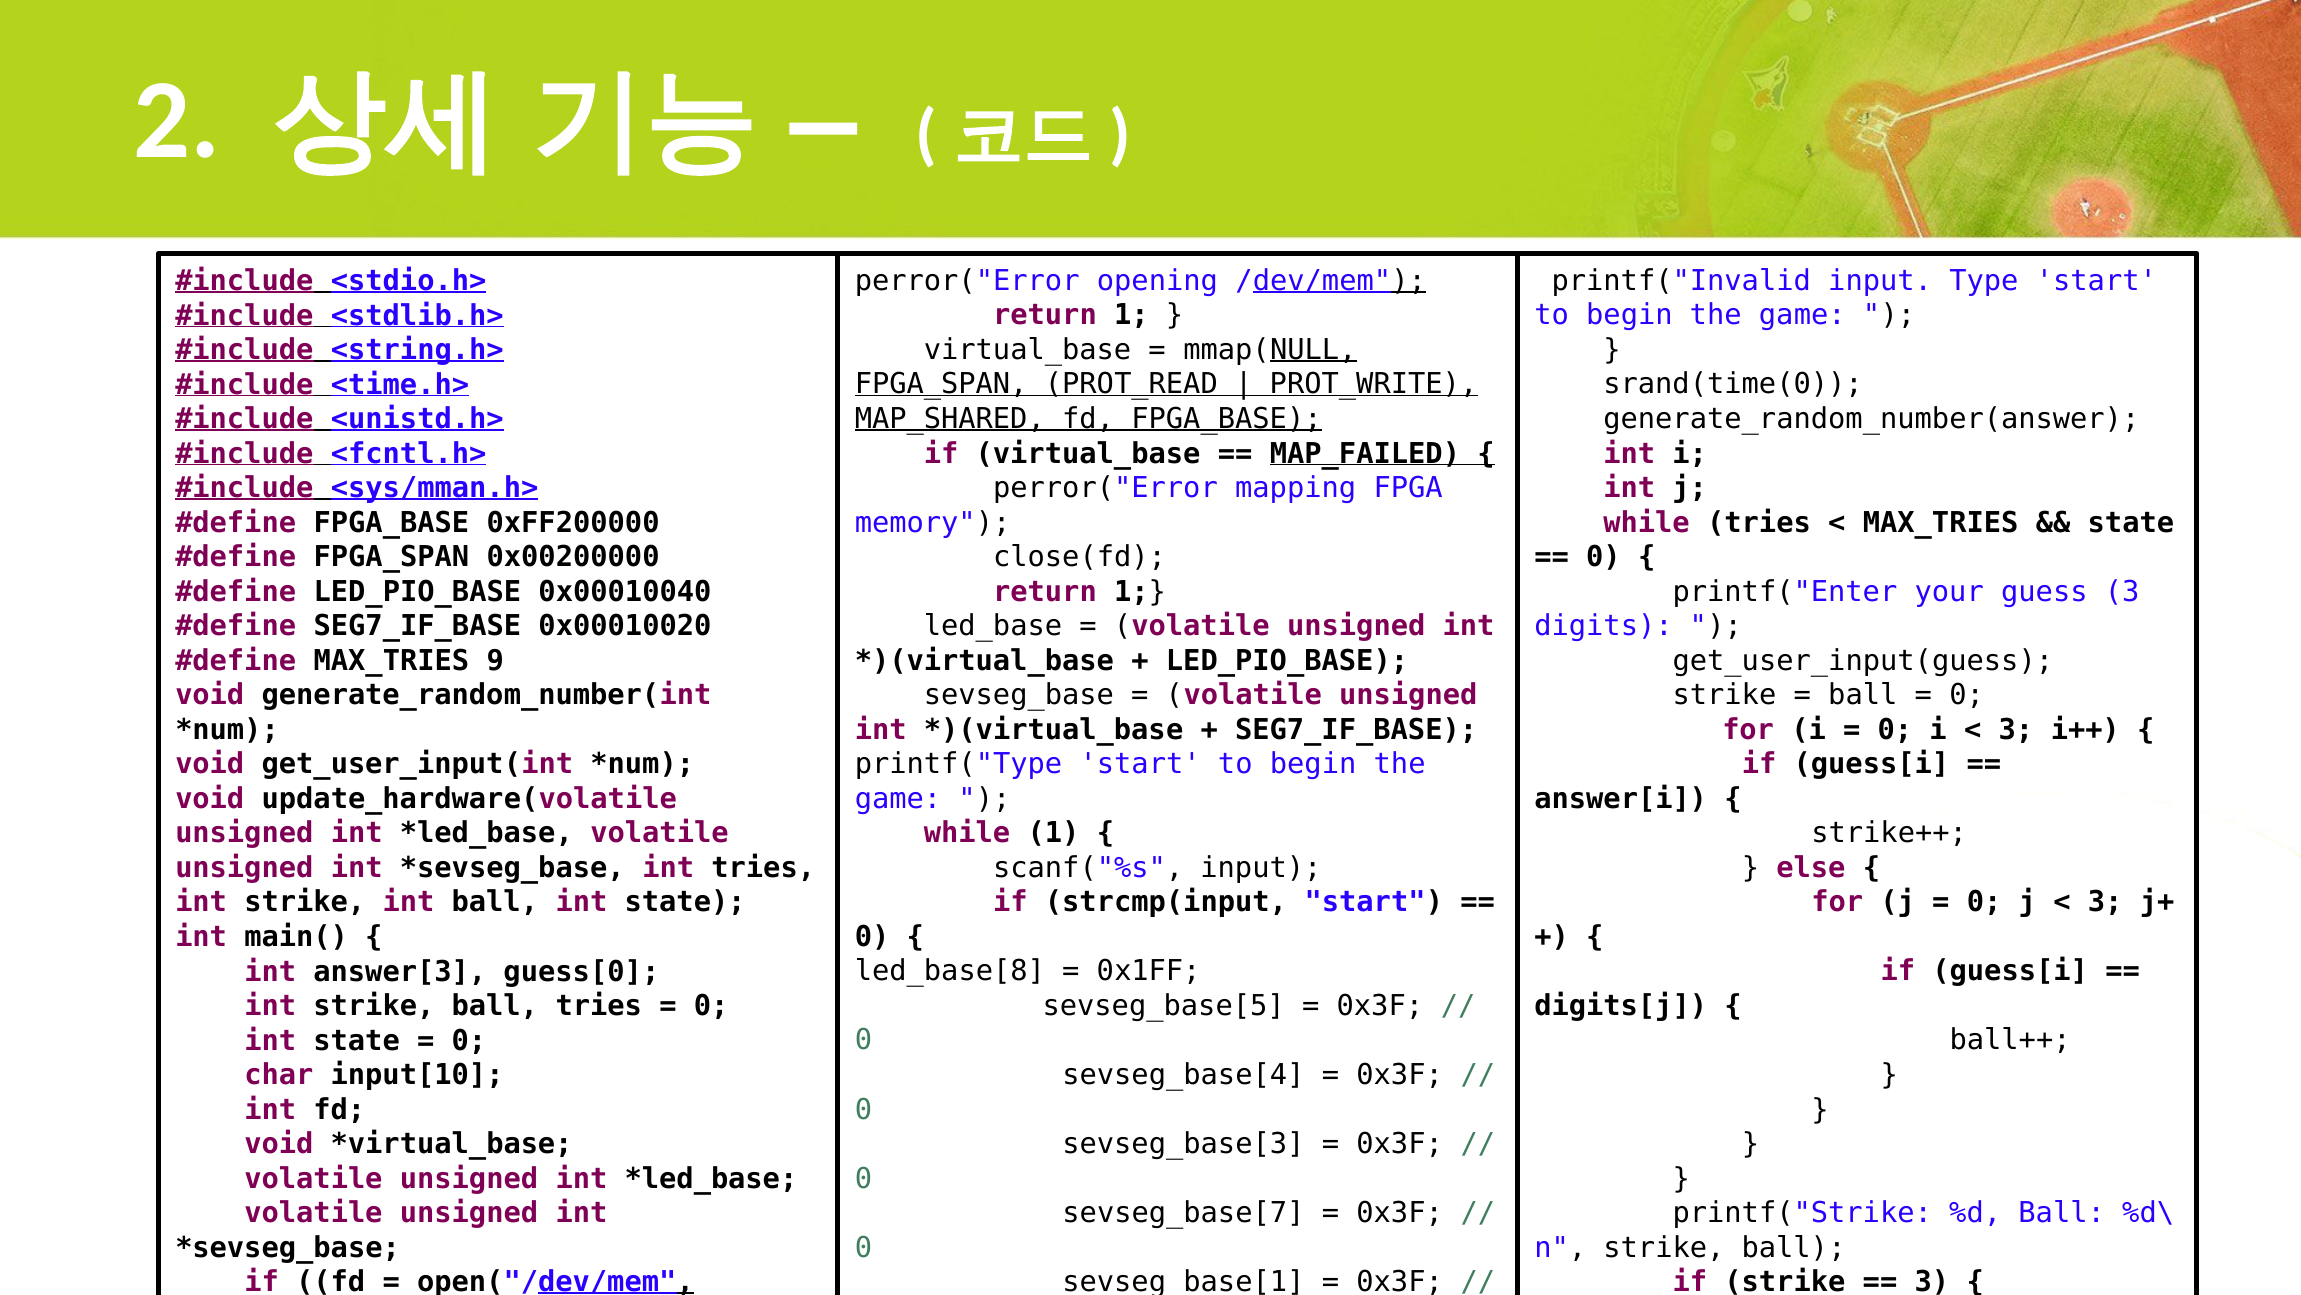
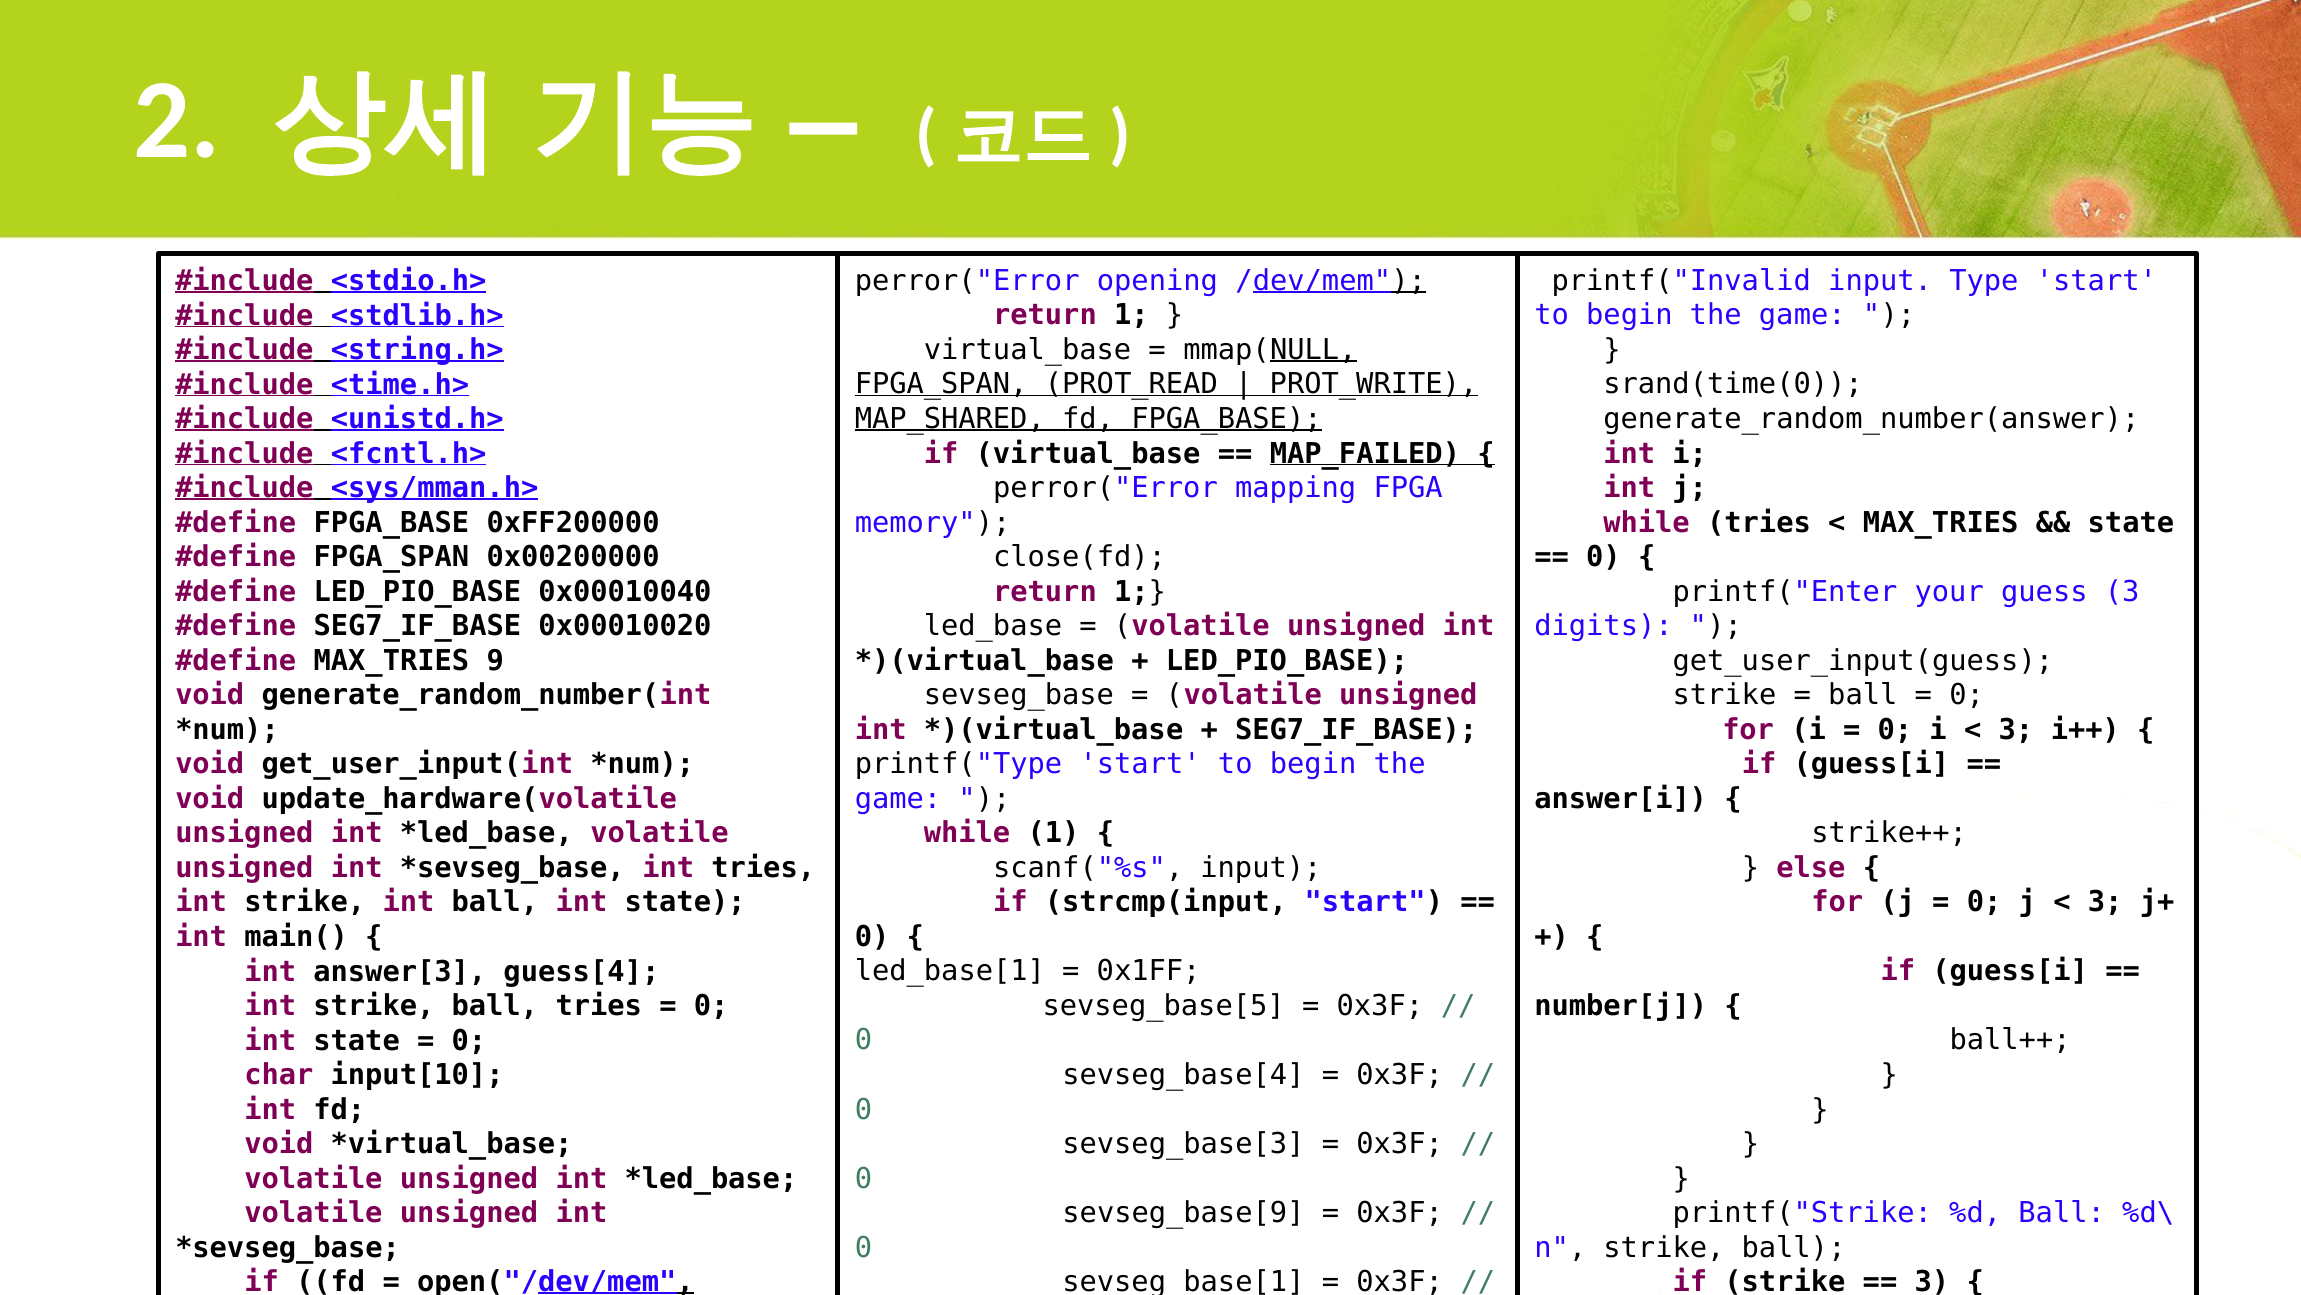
guess[0: guess[0 -> guess[4 (581, 971)
led_base[8: led_base[8 -> led_base[1 (950, 971)
digits[j: digits[j -> number[j (1621, 1006)
sevseg_base[7: sevseg_base[7 -> sevseg_base[9 (1183, 1213)
